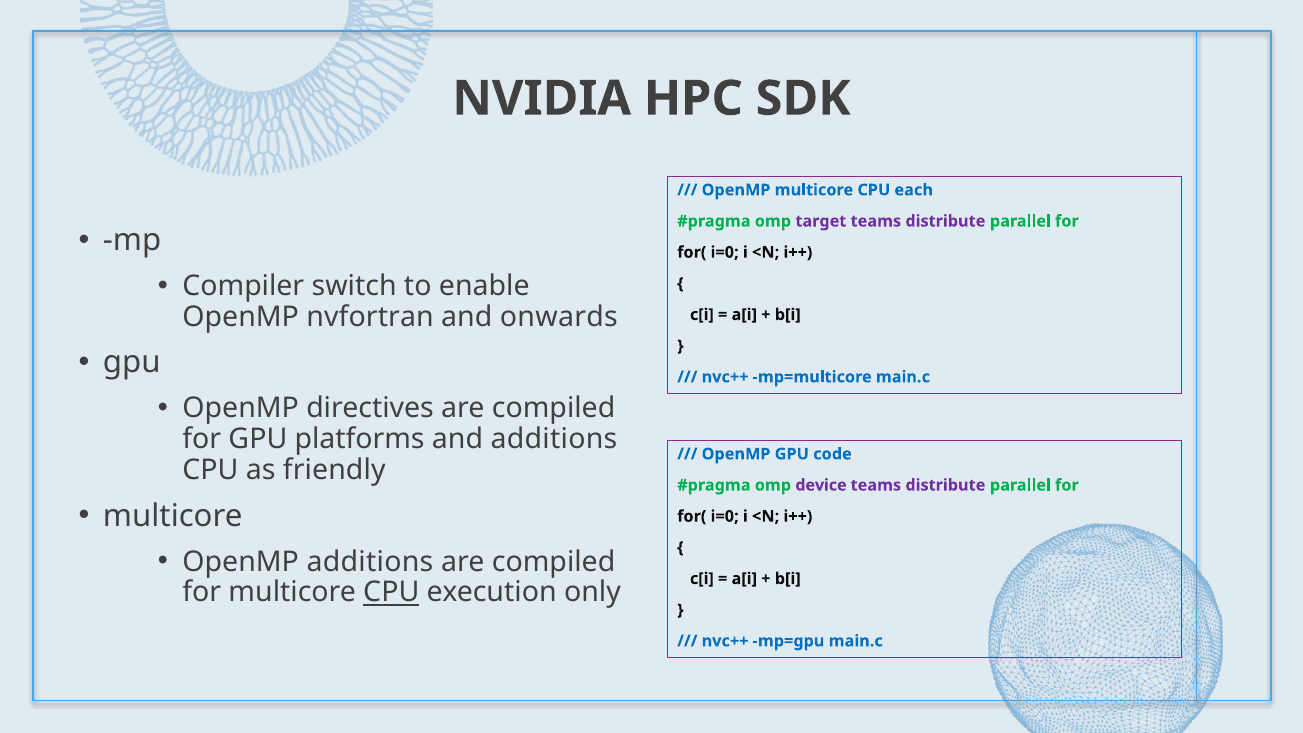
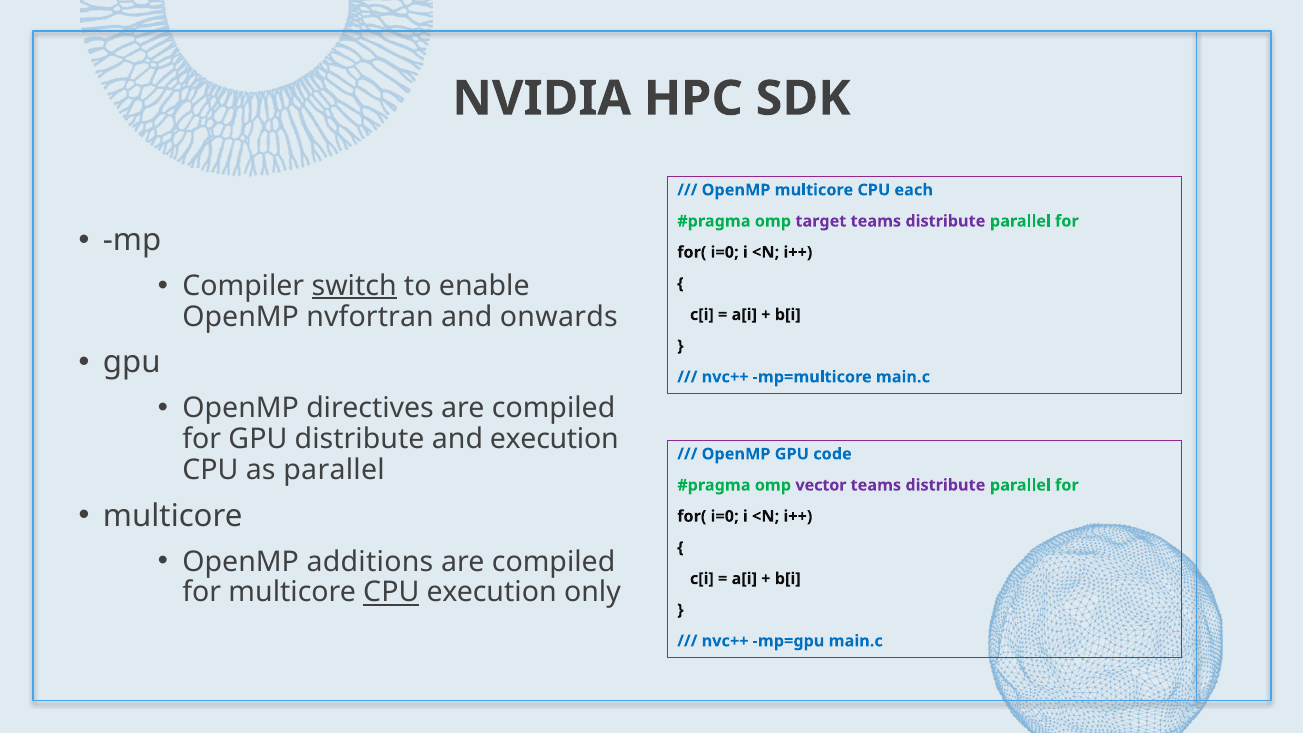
switch underline: none -> present (354, 286)
GPU platforms: platforms -> distribute (360, 439)
and additions: additions -> execution (554, 439)
as friendly: friendly -> parallel (334, 470)
device: device -> vector (821, 485)
